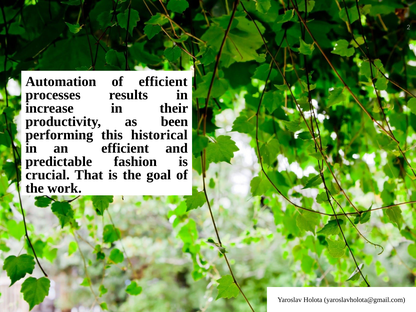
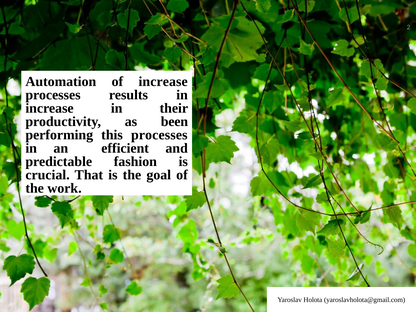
of efficient: efficient -> increase (163, 82)
this historical: historical -> processes (159, 135)
